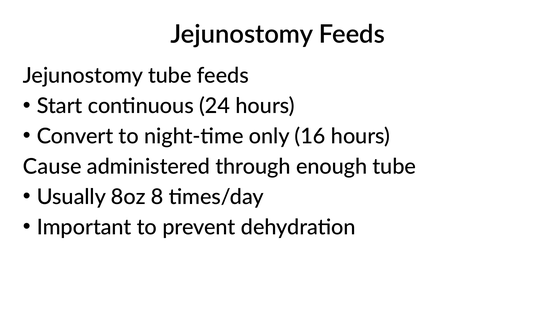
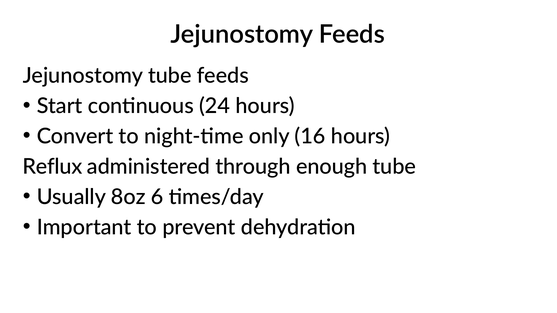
Cause: Cause -> Reflux (52, 167)
8: 8 -> 6 (157, 197)
